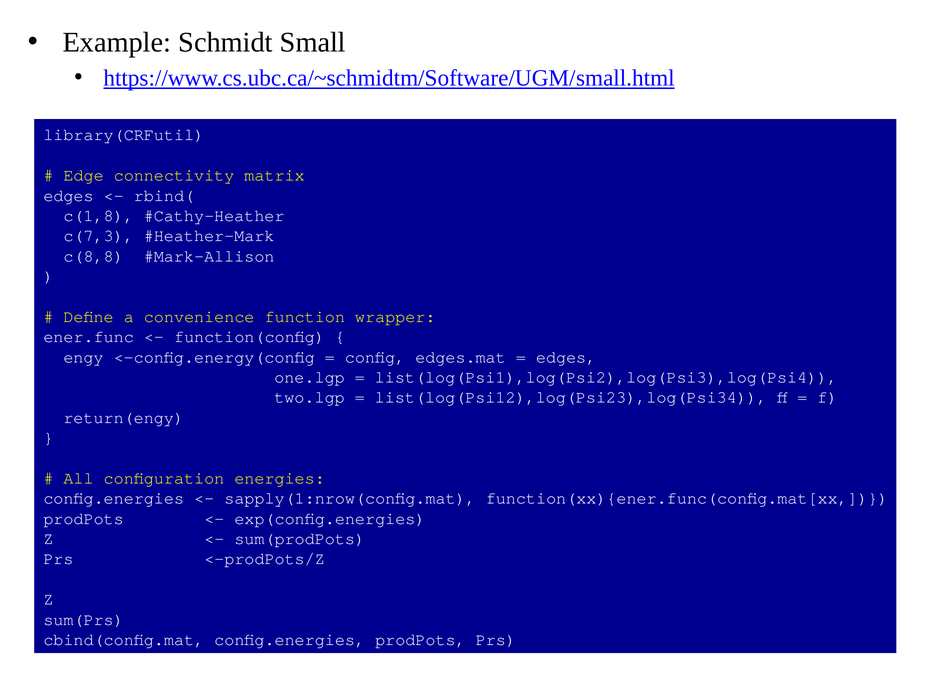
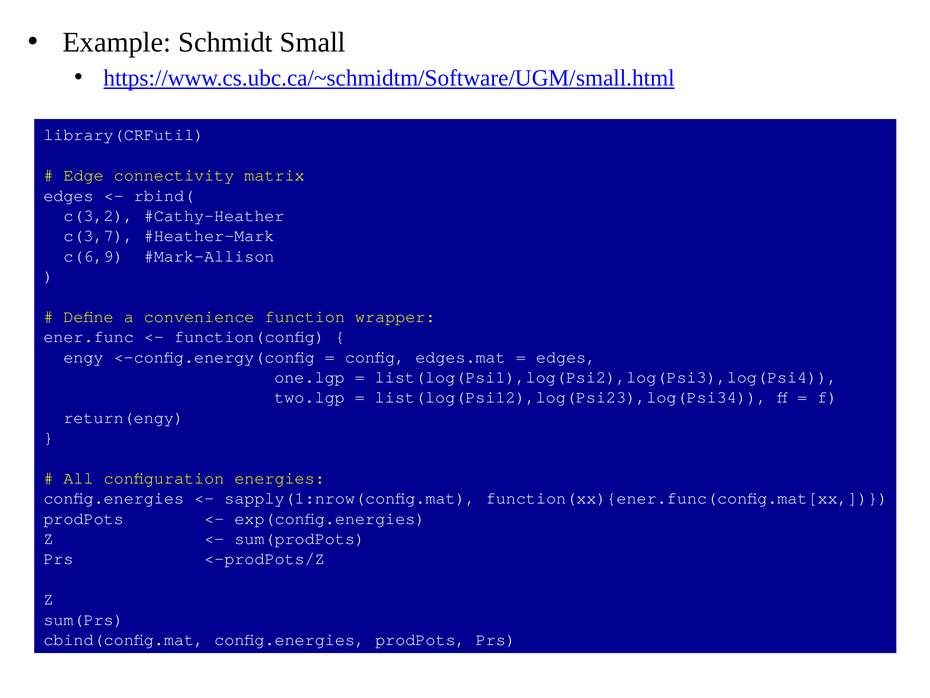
c(1,8: c(1,8 -> c(3,2 (99, 216)
c(7,3: c(7,3 -> c(3,7 (99, 236)
c(8,8: c(8,8 -> c(6,9 (94, 256)
